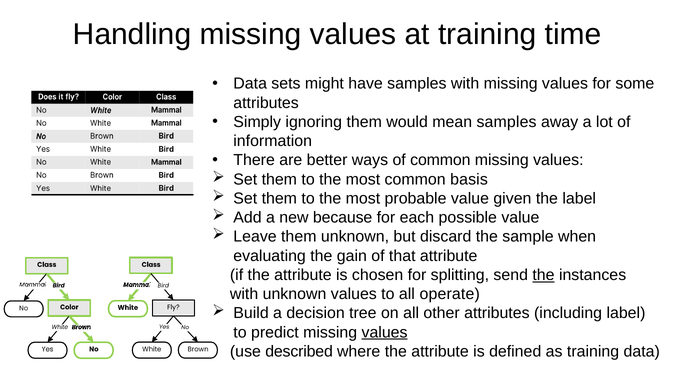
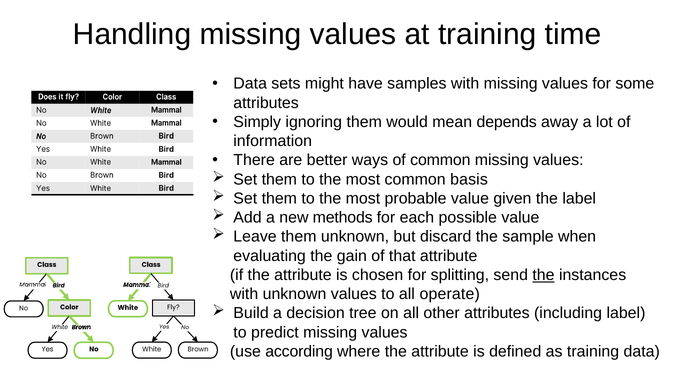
mean samples: samples -> depends (507, 122)
because: because -> methods (343, 217)
values underline: present -> none (385, 332)
described: described -> according (299, 351)
